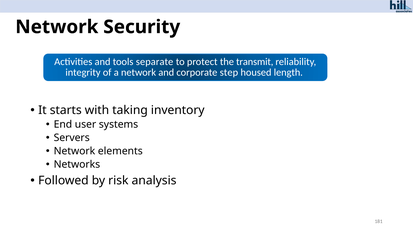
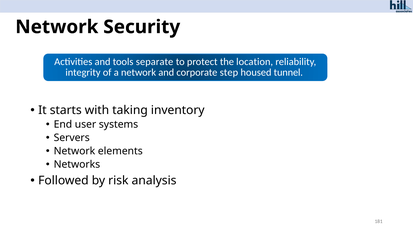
transmit: transmit -> location (255, 62)
length: length -> tunnel (288, 72)
